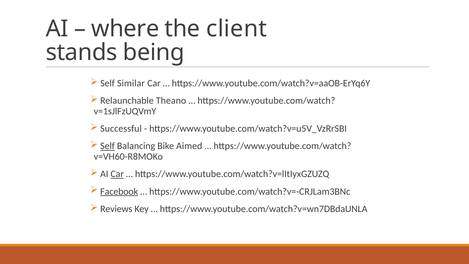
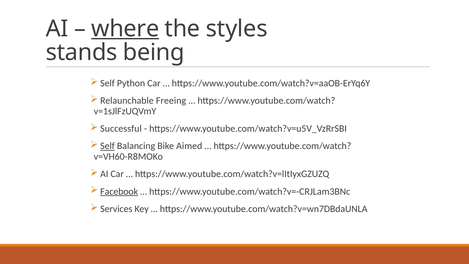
where underline: none -> present (125, 29)
client: client -> styles (237, 29)
Similar: Similar -> Python (131, 83)
Theano: Theano -> Freeing (171, 101)
Car underline: present -> none (117, 174)
Reviews: Reviews -> Services (116, 209)
